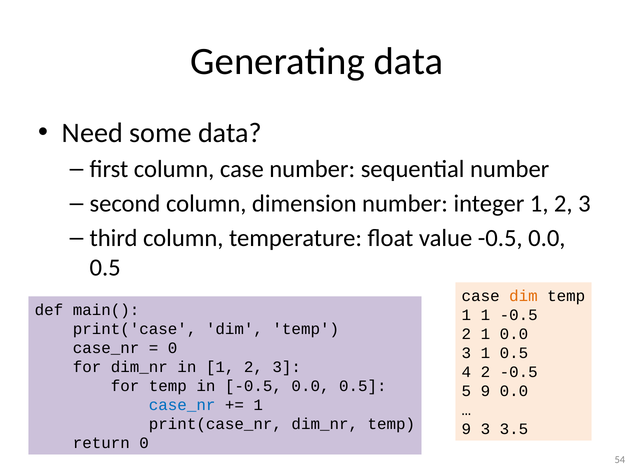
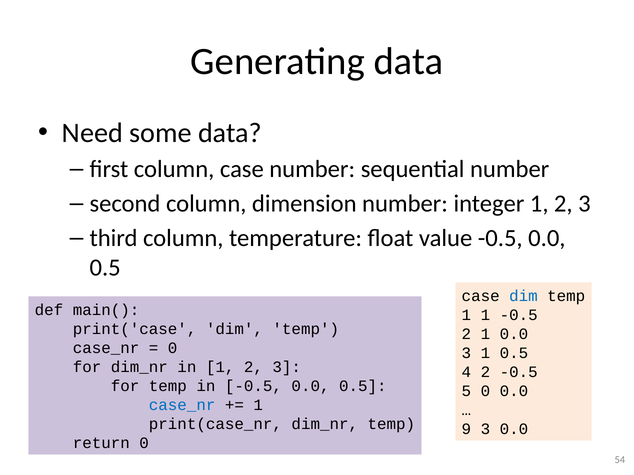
dim colour: orange -> blue (523, 296)
5 9: 9 -> 0 (485, 391)
3 3.5: 3.5 -> 0.0 (514, 430)
